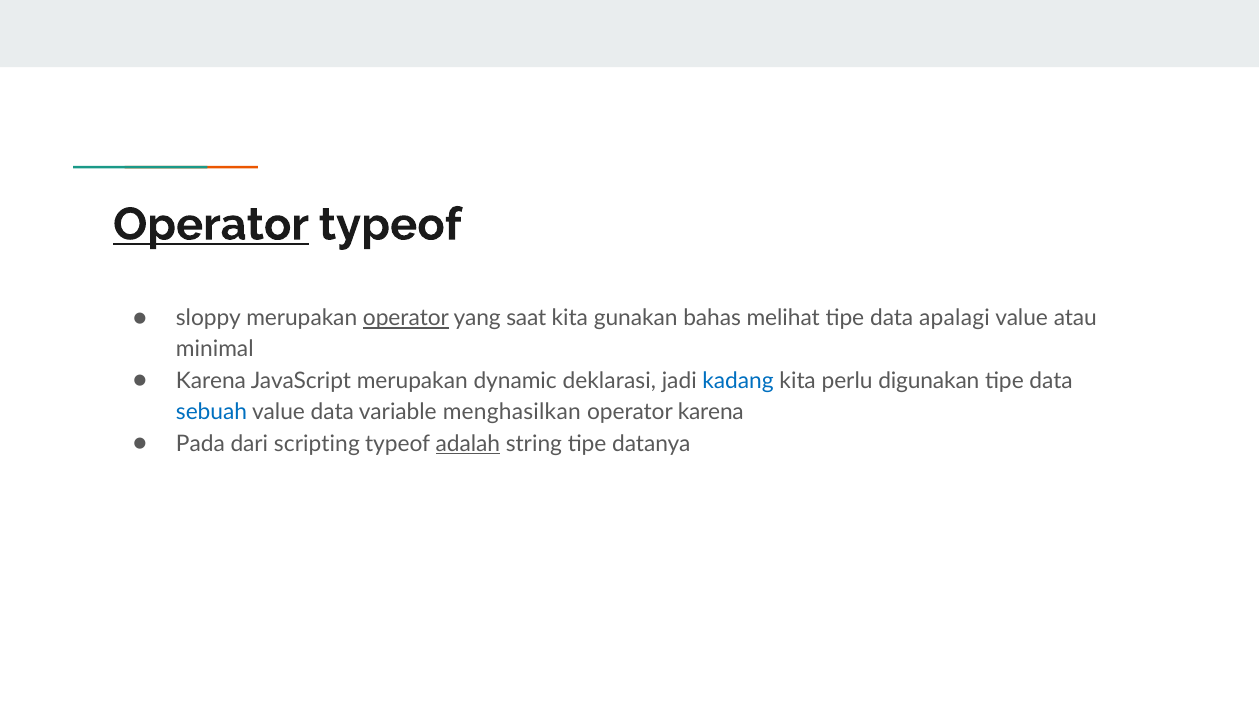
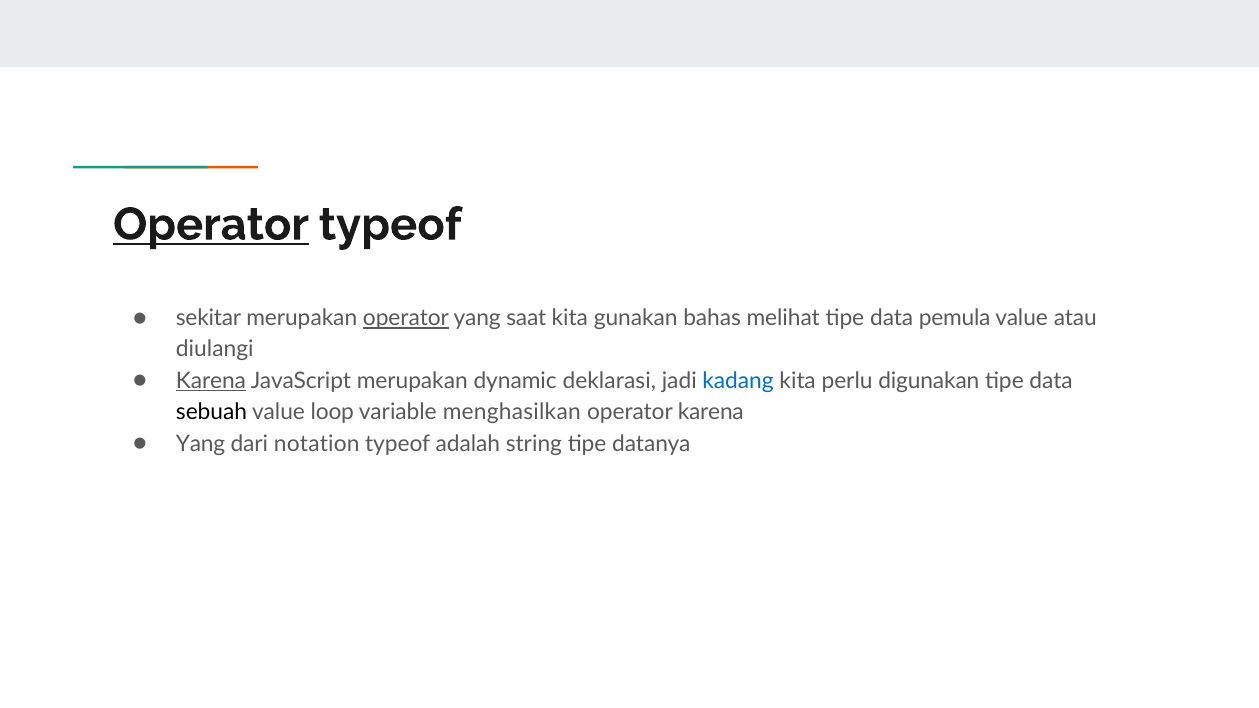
sloppy: sloppy -> sekitar (208, 318)
apalagi: apalagi -> pemula (955, 318)
minimal: minimal -> diulangi (215, 350)
Karena underline: none -> present (211, 381)
sebuah colour: blue -> black (211, 412)
value data: data -> loop (332, 412)
Pada: Pada -> Yang (200, 444)
scripting: scripting -> notation (317, 444)
adalah underline: present -> none (468, 444)
